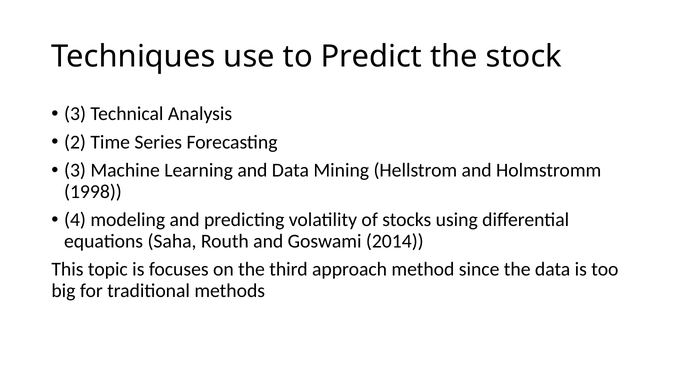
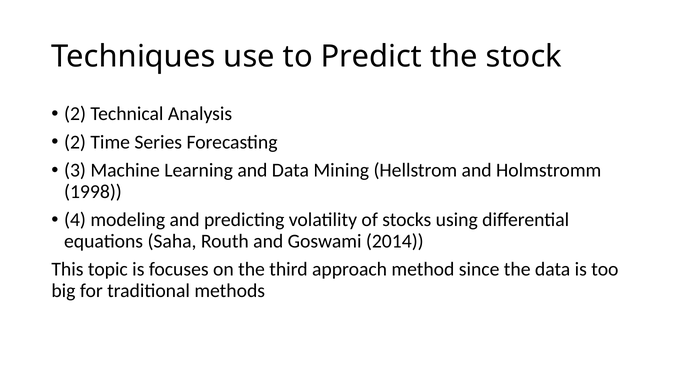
3: 3 -> 2 (75, 114)
